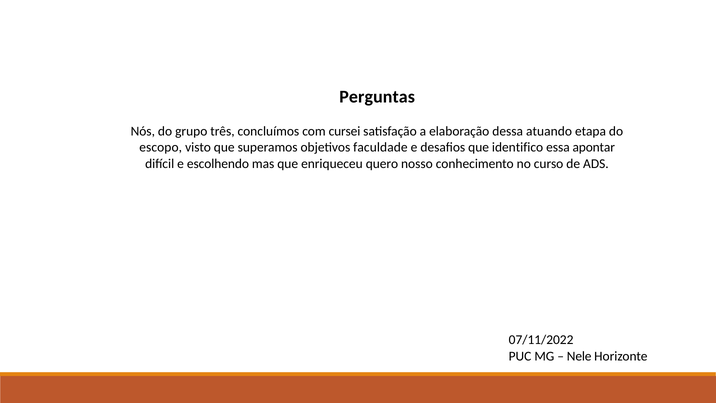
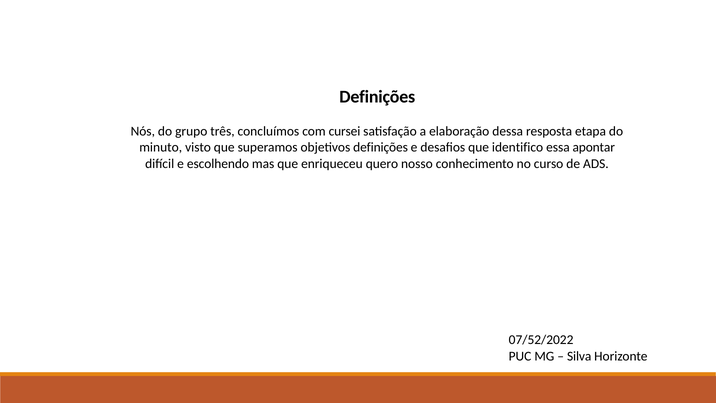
Perguntas: Perguntas -> Definições (377, 97)
atuando: atuando -> resposta (549, 131)
escopo: escopo -> minuto (161, 147)
objetivos faculdade: faculdade -> definições (381, 147)
07/11/2022: 07/11/2022 -> 07/52/2022 (541, 340)
Nele: Nele -> Silva (579, 356)
